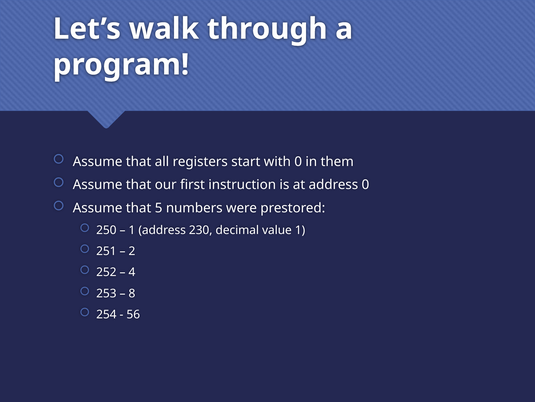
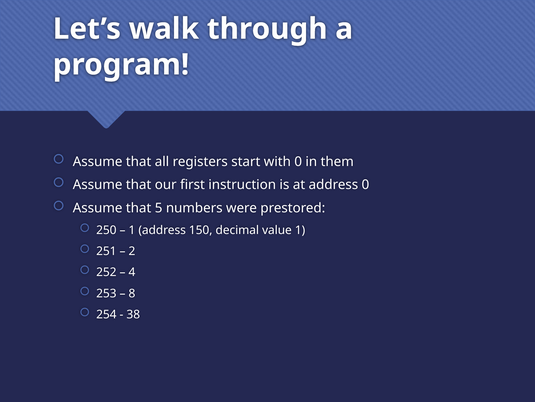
230: 230 -> 150 (201, 230)
56: 56 -> 38 (133, 314)
